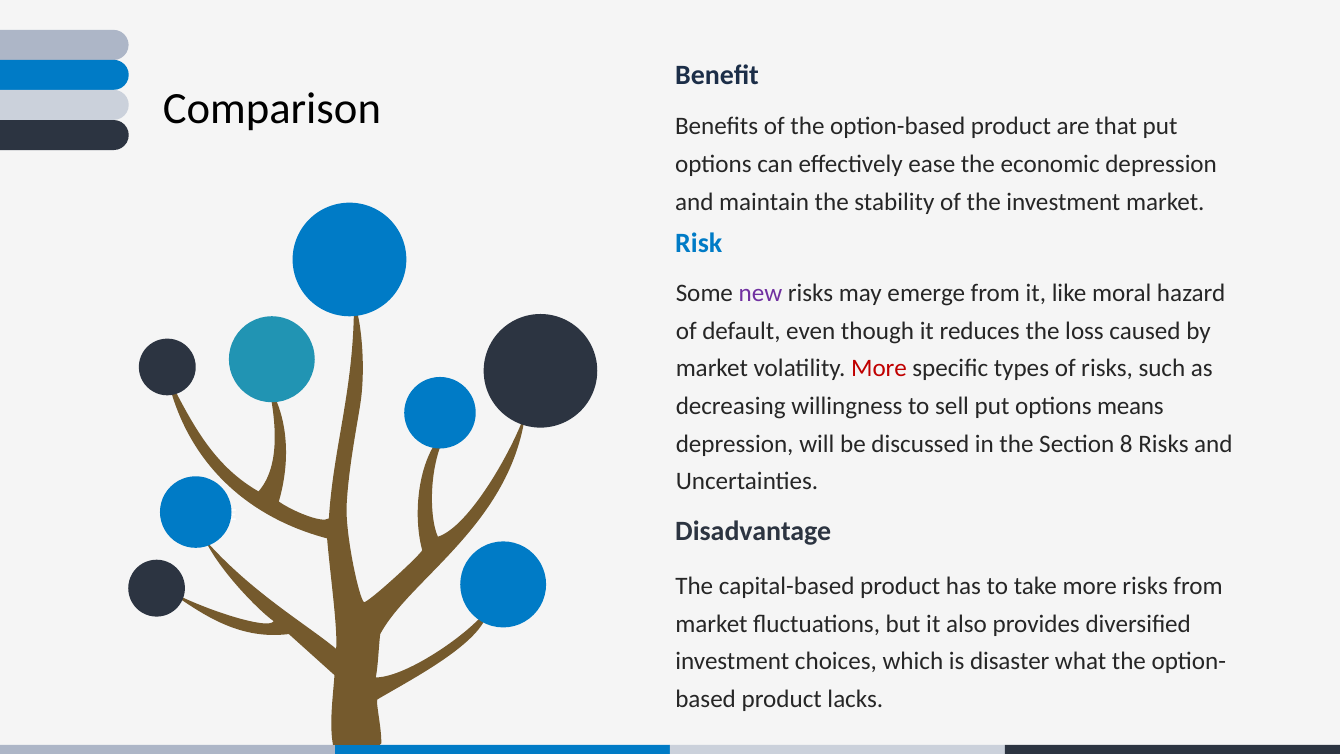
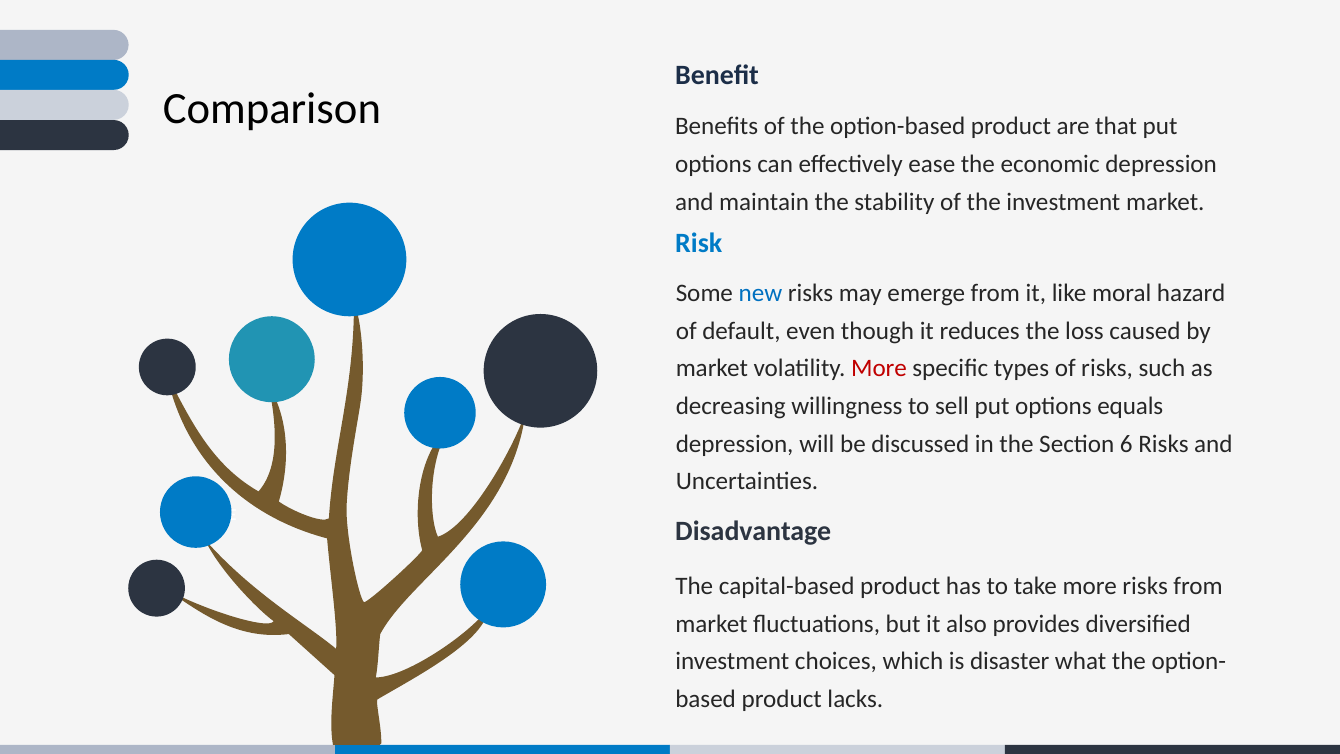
new colour: purple -> blue (761, 293)
means: means -> equals (1130, 406)
8: 8 -> 6 (1126, 444)
